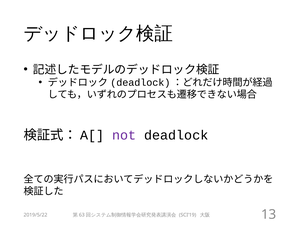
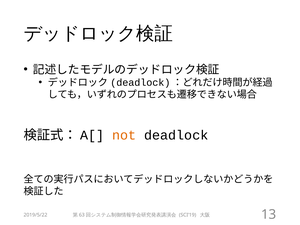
not colour: purple -> orange (124, 135)
